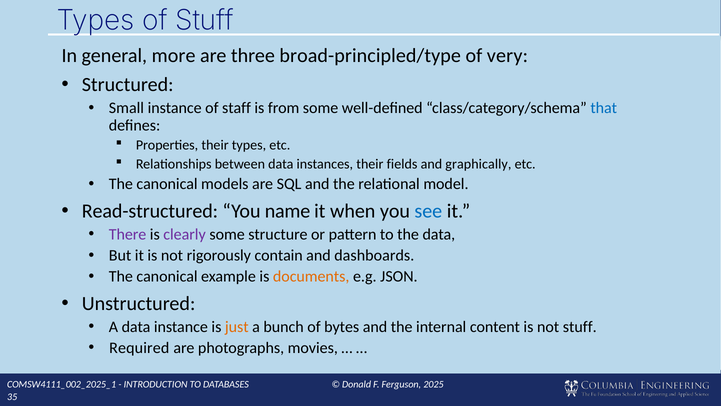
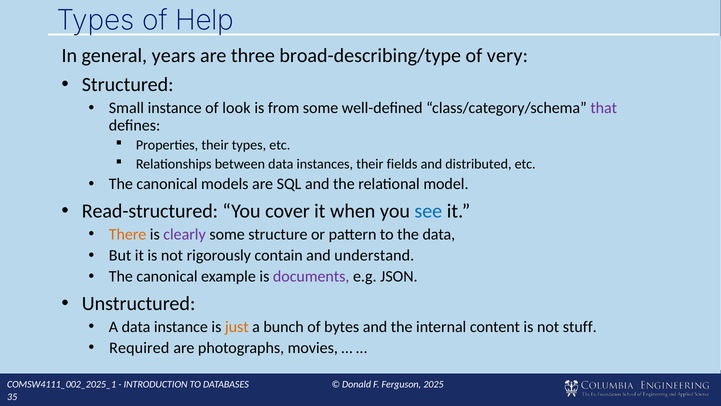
of Stuff: Stuff -> Help (205, 21)
more: more -> years (174, 55)
broad-principled/type: broad-principled/type -> broad-describing/type (370, 55)
staff: staff -> look (236, 108)
that colour: blue -> purple (604, 108)
graphically: graphically -> distributed (478, 164)
name: name -> cover (287, 211)
There colour: purple -> orange (128, 234)
dashboards: dashboards -> understand (374, 255)
documents colour: orange -> purple (311, 276)
